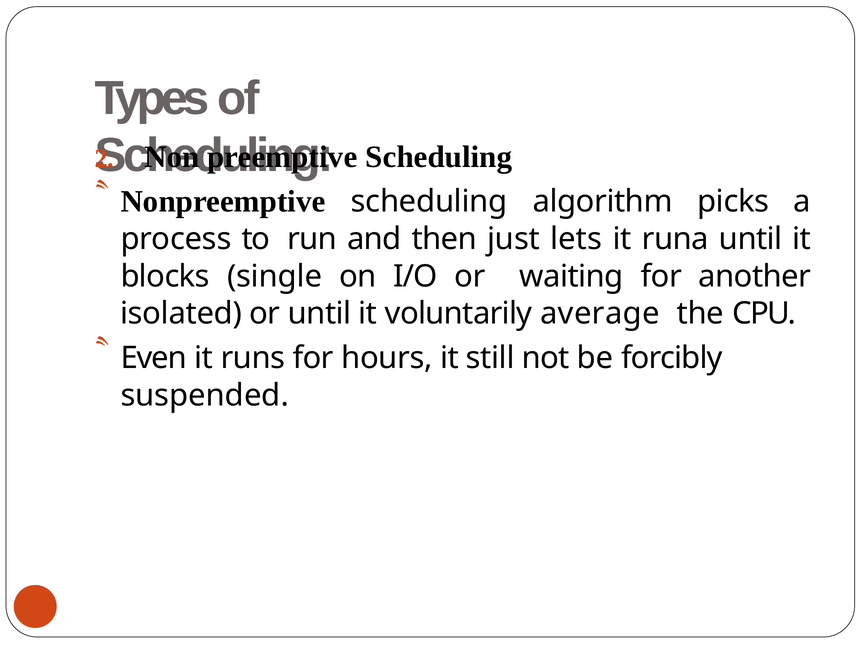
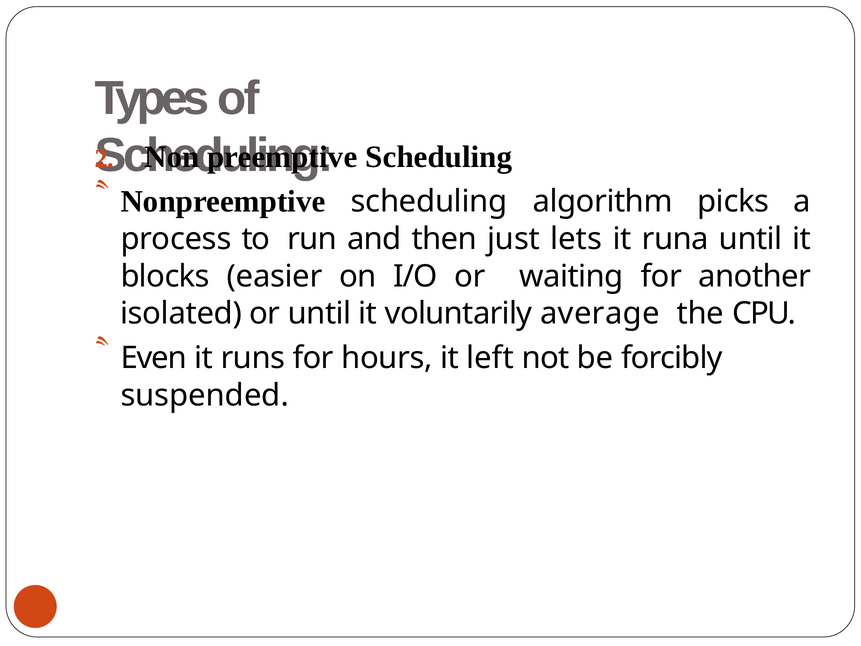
single: single -> easier (275, 276)
still: still -> left (490, 358)
